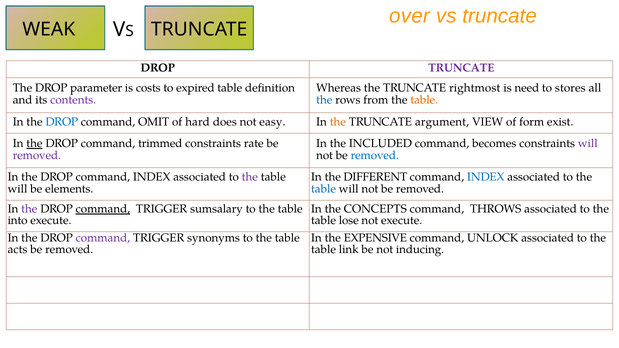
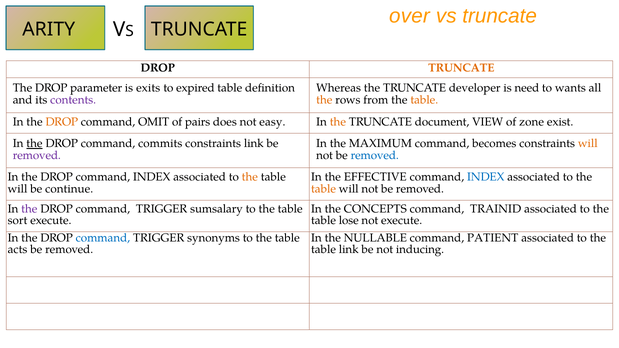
WEAK: WEAK -> ARITY (49, 29)
TRUNCATE colour: purple -> orange (461, 68)
costs: costs -> exits (148, 88)
rightmost: rightmost -> developer (475, 88)
stores: stores -> wants (570, 88)
the colour: blue -> orange (324, 100)
DROP colour: blue -> orange (62, 122)
hard: hard -> pairs (198, 122)
argument: argument -> document (442, 122)
form: form -> zone (532, 122)
trimmed: trimmed -> commits (160, 144)
constraints rate: rate -> link (254, 144)
INCLUDED: INCLUDED -> MAXIMUM (380, 144)
will colour: purple -> orange (588, 144)
the colour: purple -> orange (250, 177)
DIFFERENT: DIFFERENT -> EFFECTIVE (375, 177)
elements: elements -> continue (69, 189)
table colour: blue -> orange (324, 189)
command underline: present -> none (103, 209)
THROWS: THROWS -> TRAINID (496, 209)
into: into -> sort (18, 221)
command colour: purple -> blue (103, 238)
EXPENSIVE: EXPENSIVE -> NULLABLE (375, 238)
UNLOCK: UNLOCK -> PATIENT (493, 238)
